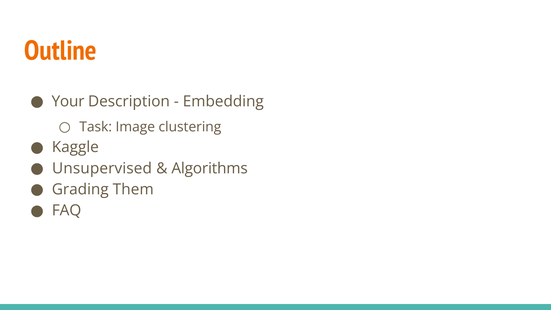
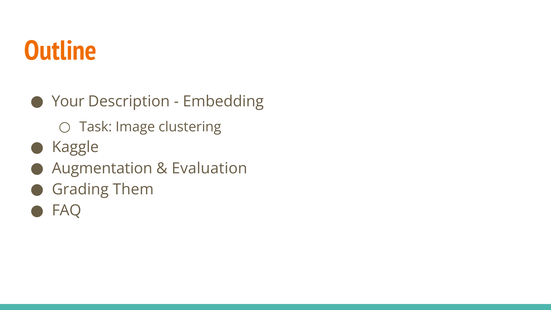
Unsupervised: Unsupervised -> Augmentation (102, 168)
Algorithms: Algorithms -> Evaluation (209, 168)
